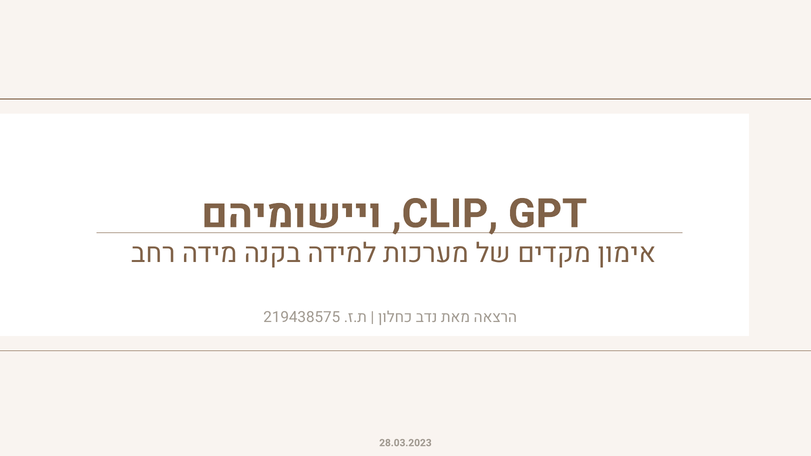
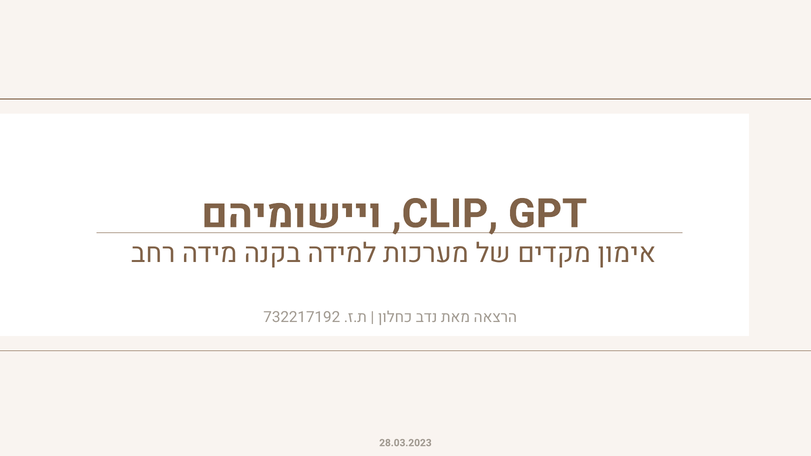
219438575: 219438575 -> 732217192 (302, 317)
